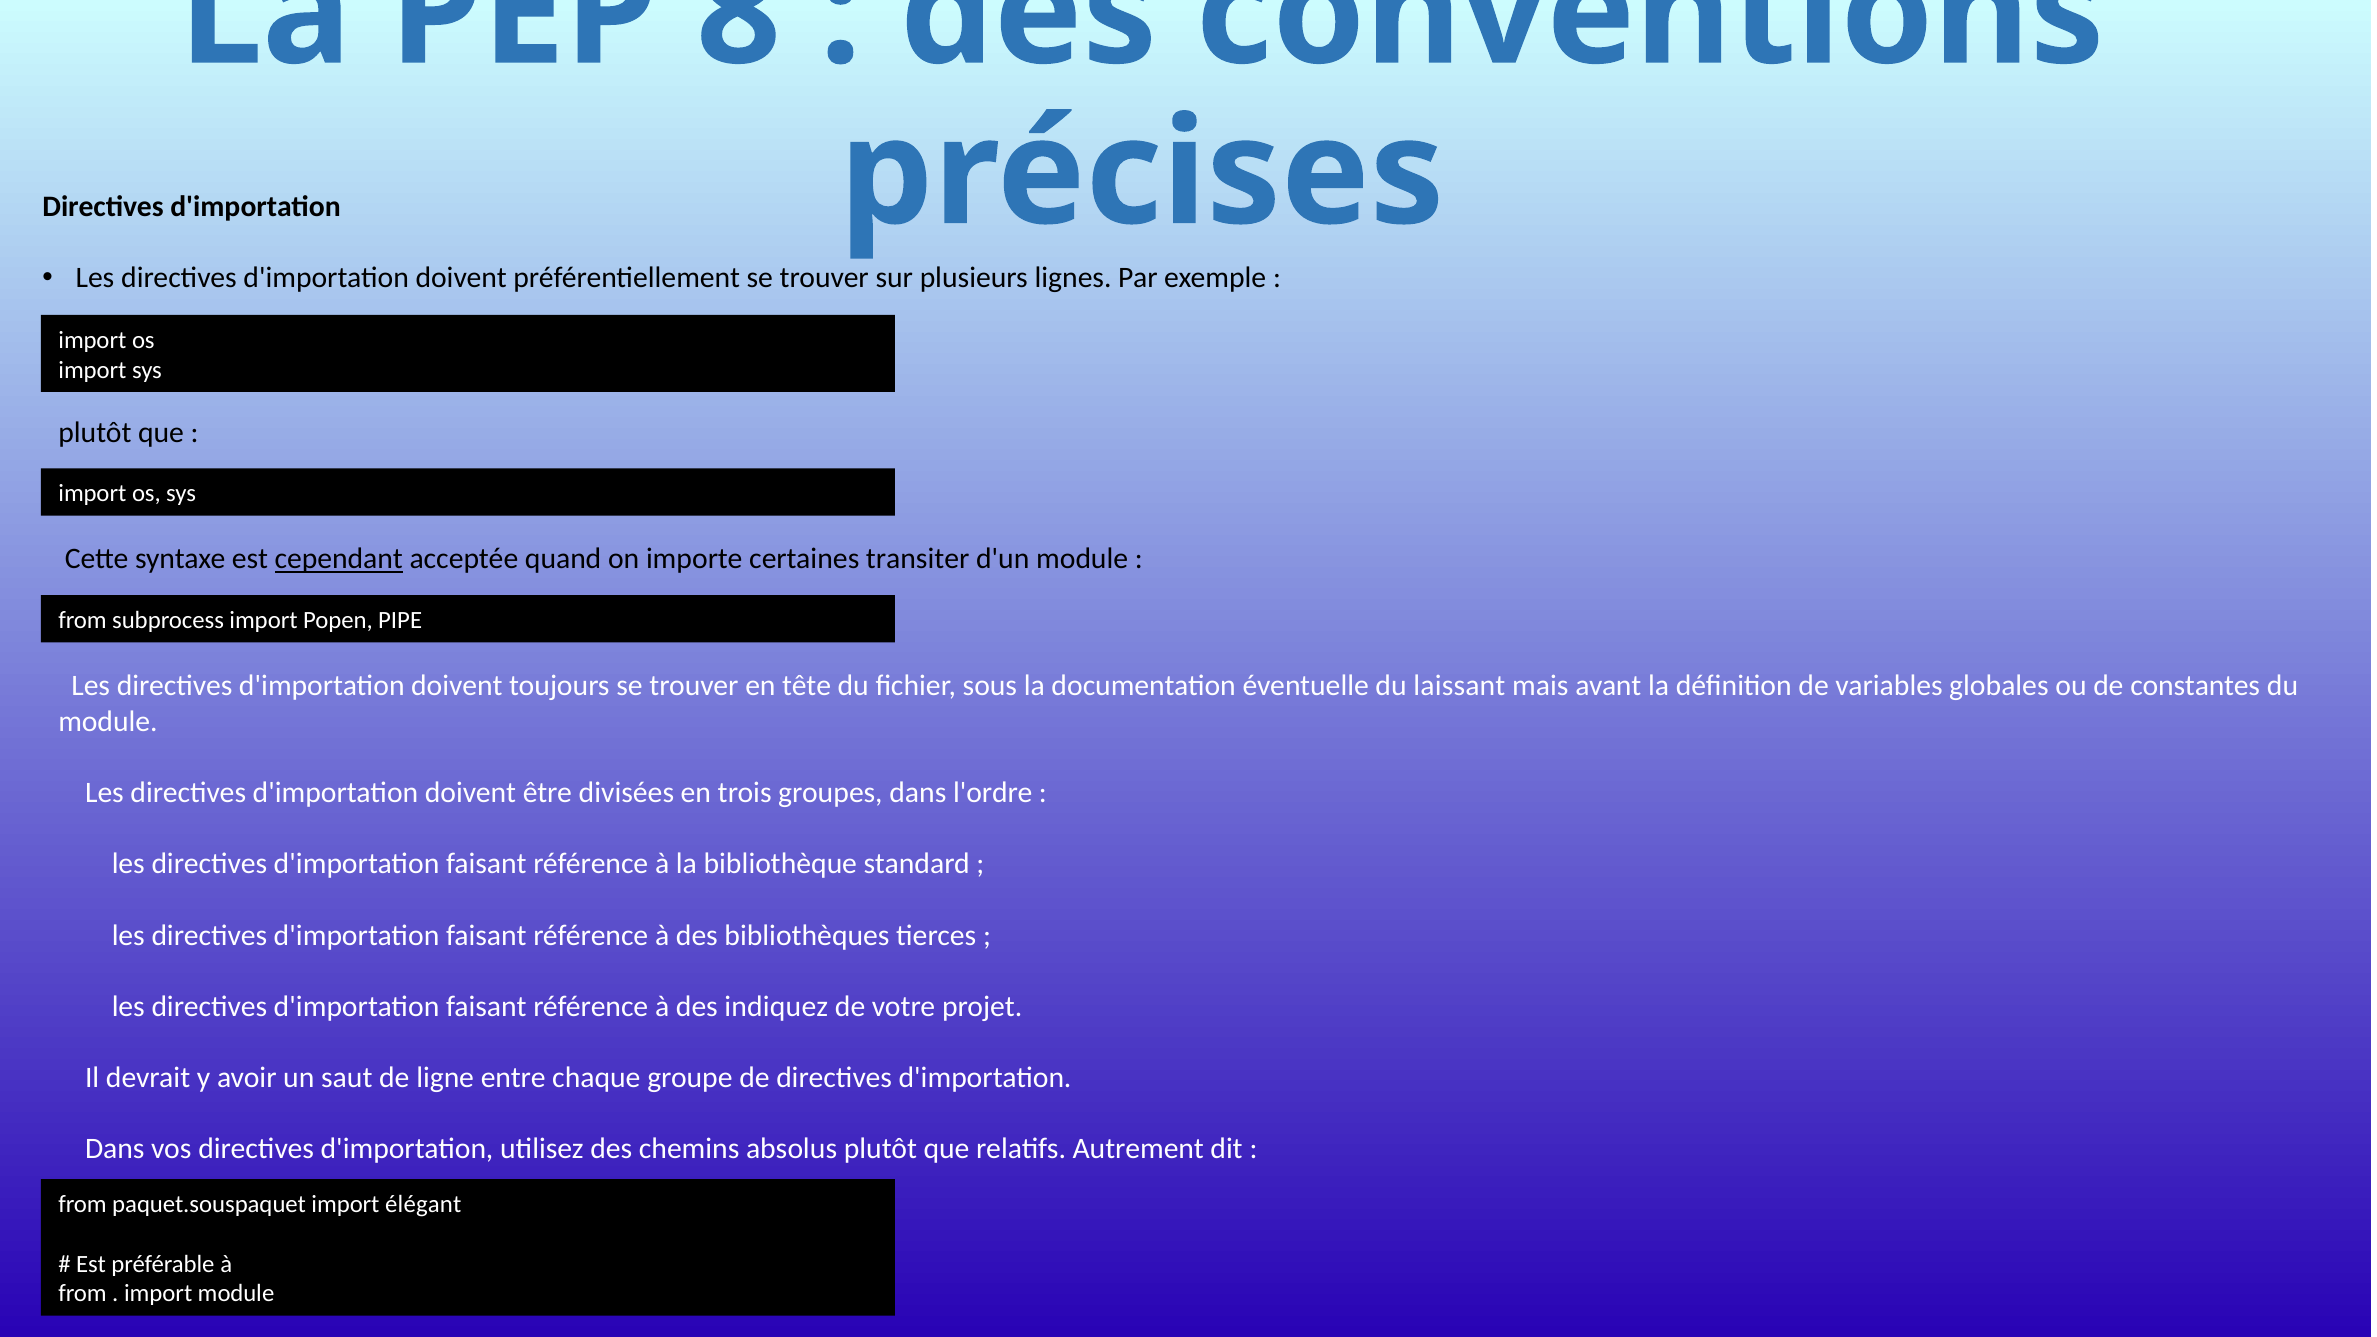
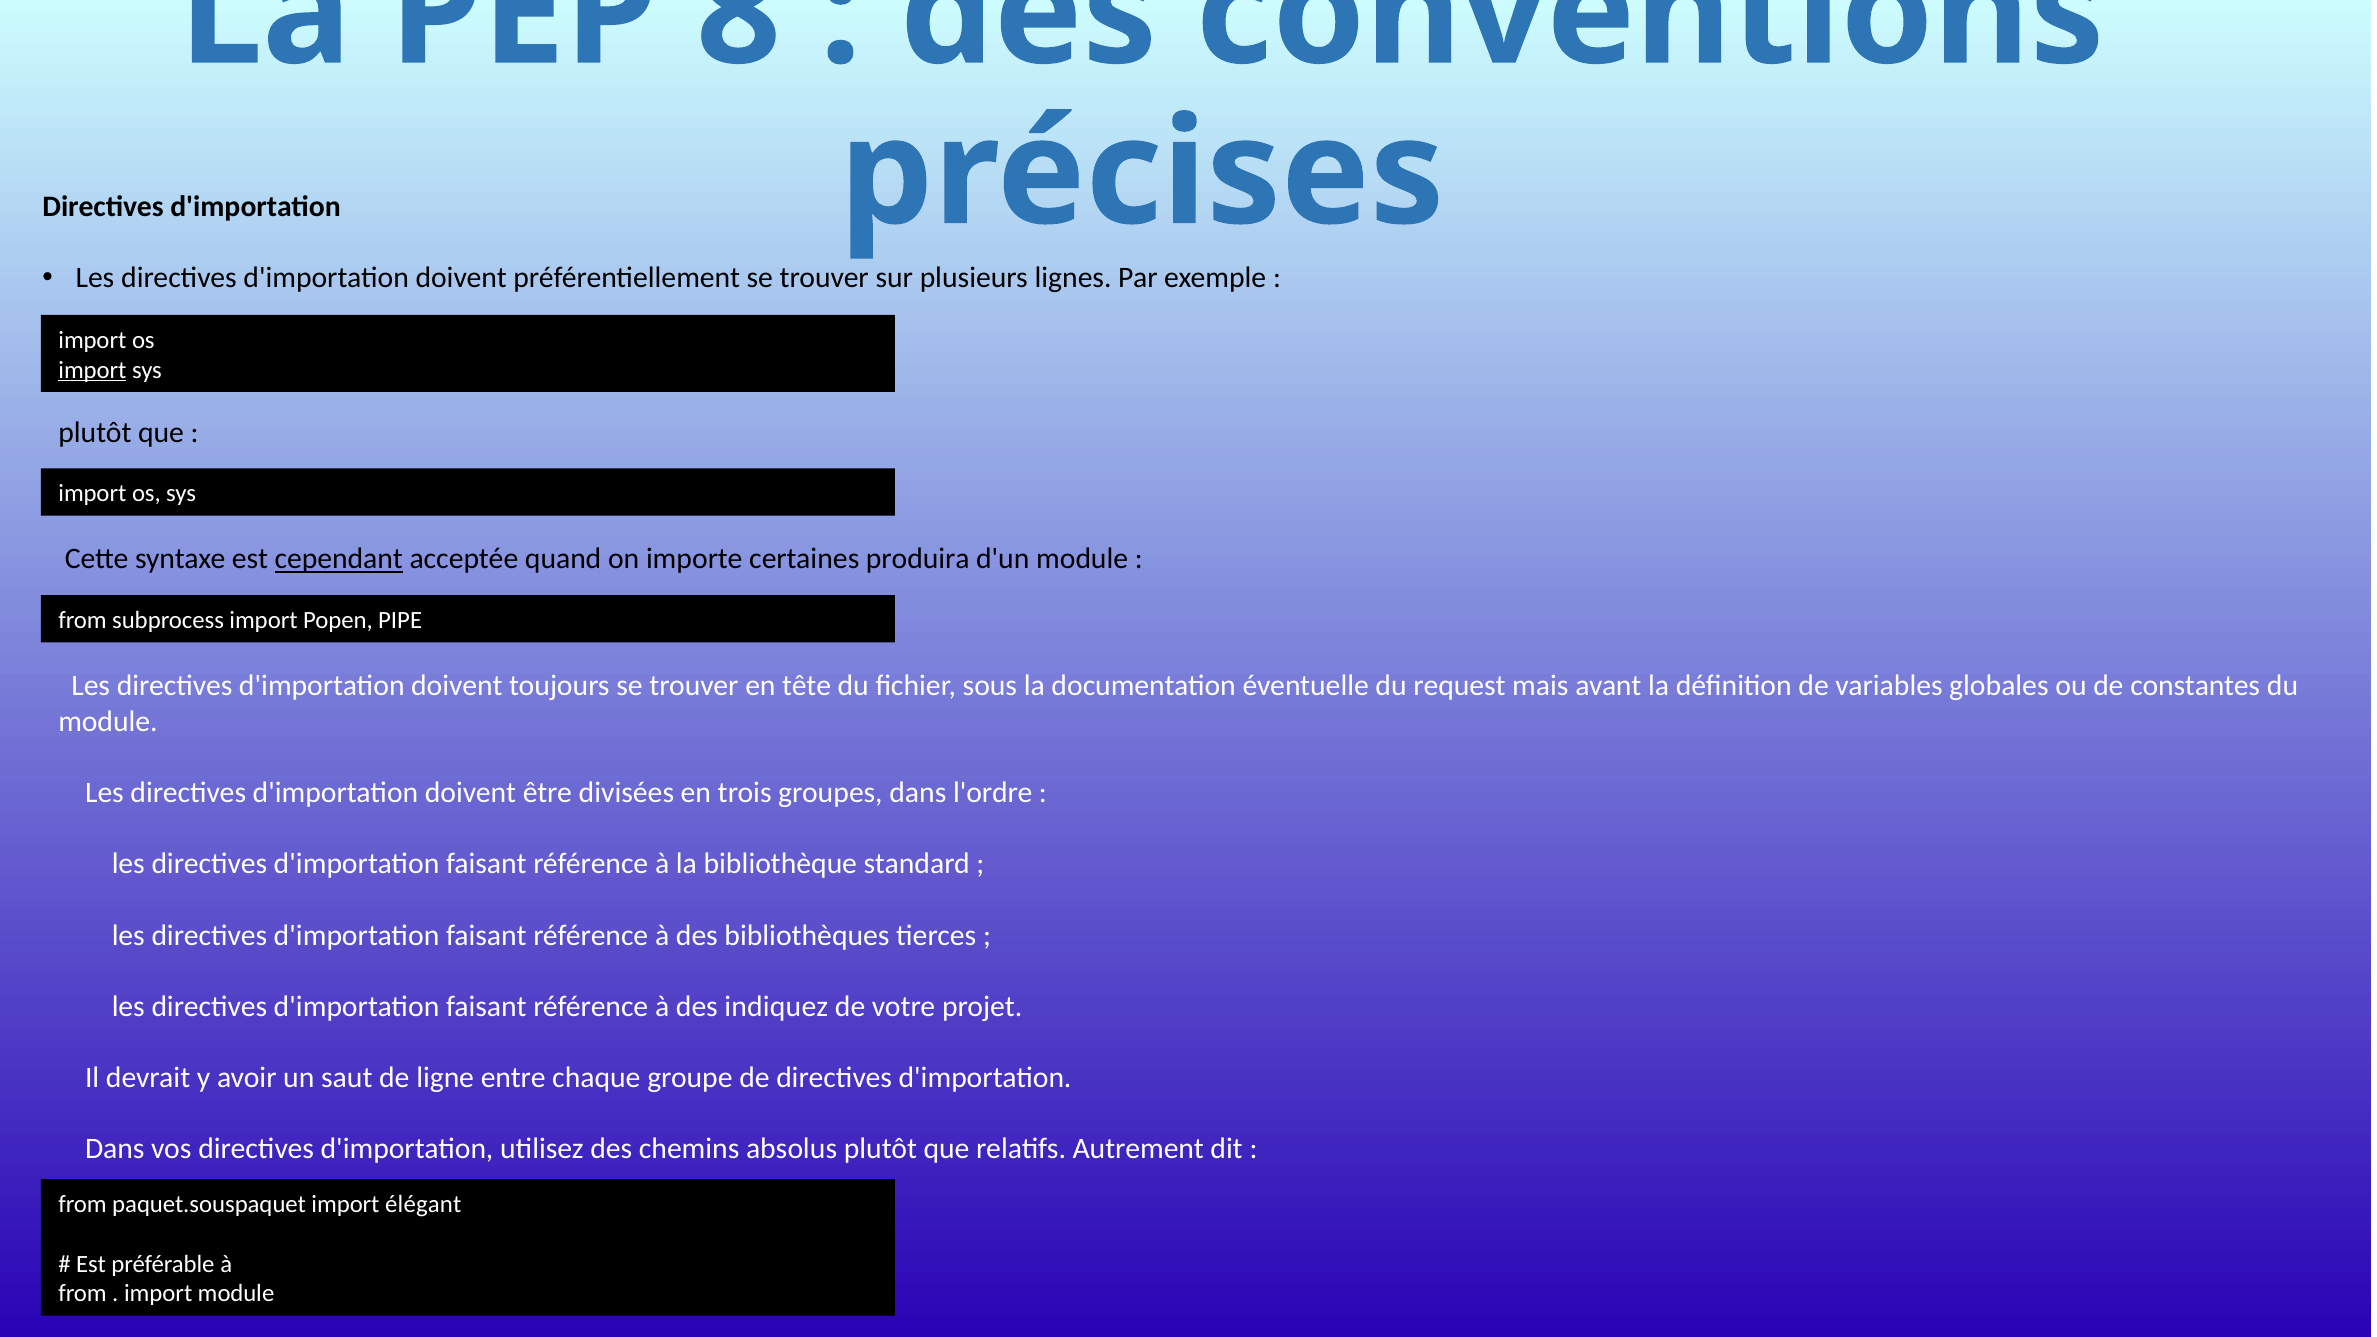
import underline: none -> present (92, 370)
transiter: transiter -> produira (918, 559)
laissant: laissant -> request (1460, 686)
